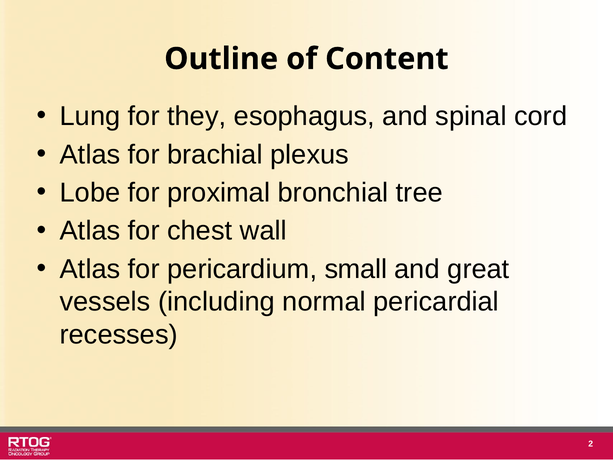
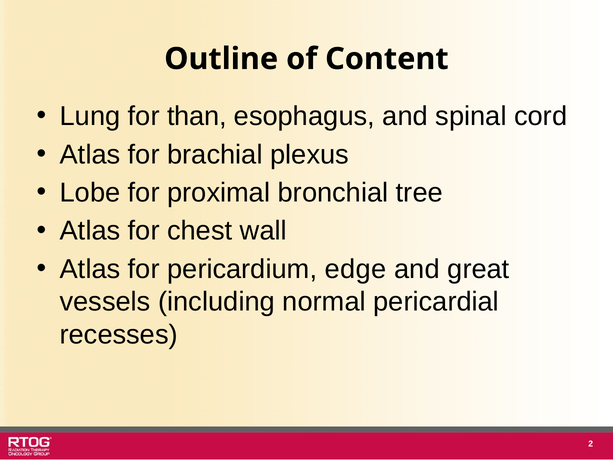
they: they -> than (197, 116)
small: small -> edge (356, 269)
